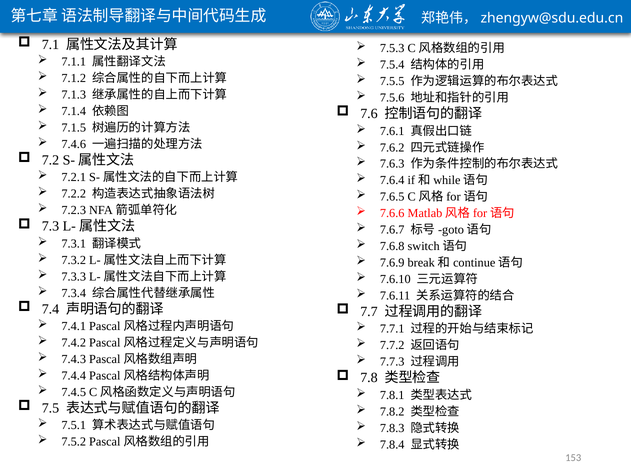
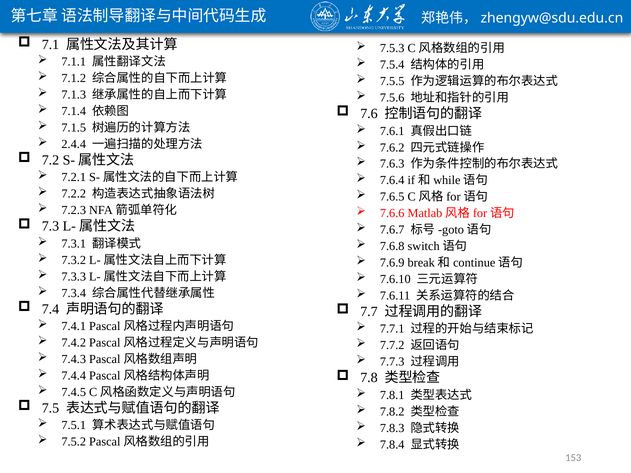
7.4.6: 7.4.6 -> 2.4.4 (74, 144)
